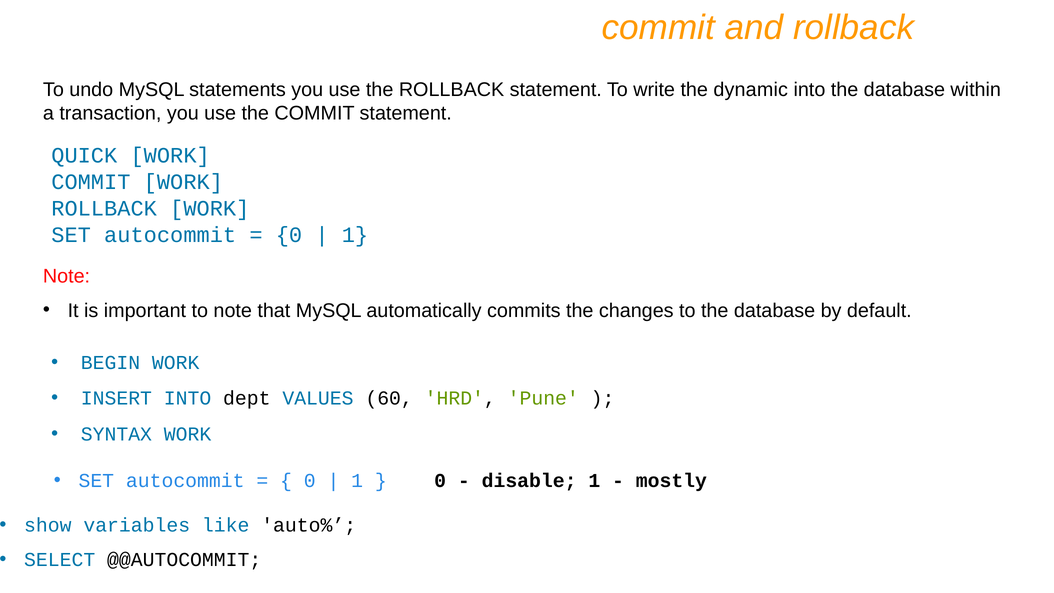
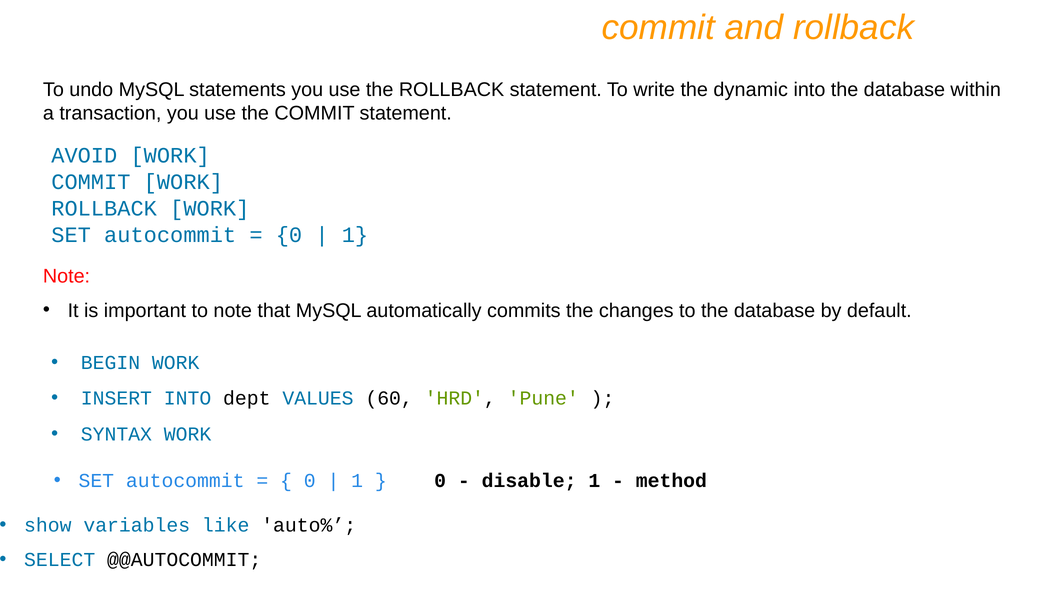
QUICK: QUICK -> AVOID (84, 156)
mostly: mostly -> method (671, 481)
